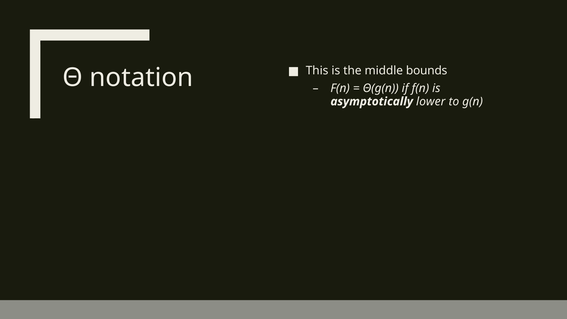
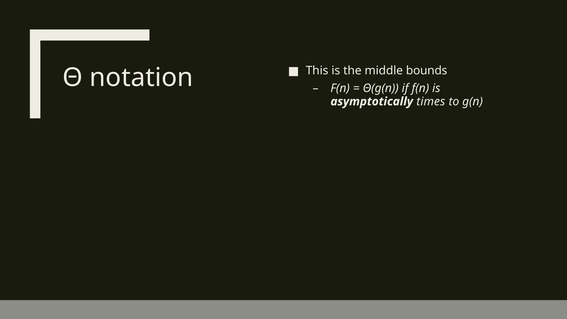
lower: lower -> times (431, 101)
